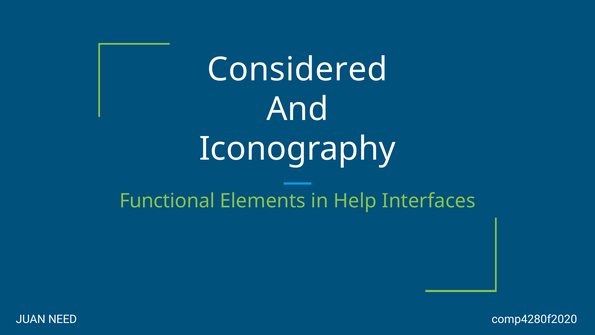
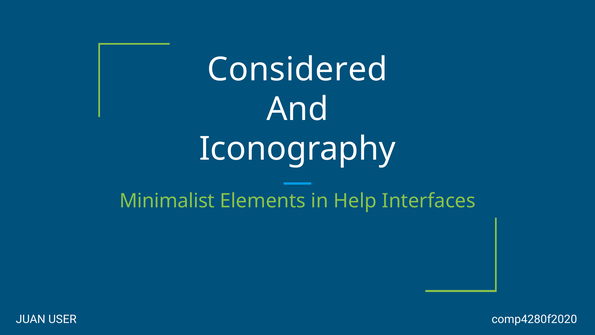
Functional: Functional -> Minimalist (167, 201)
NEED: NEED -> USER (62, 319)
